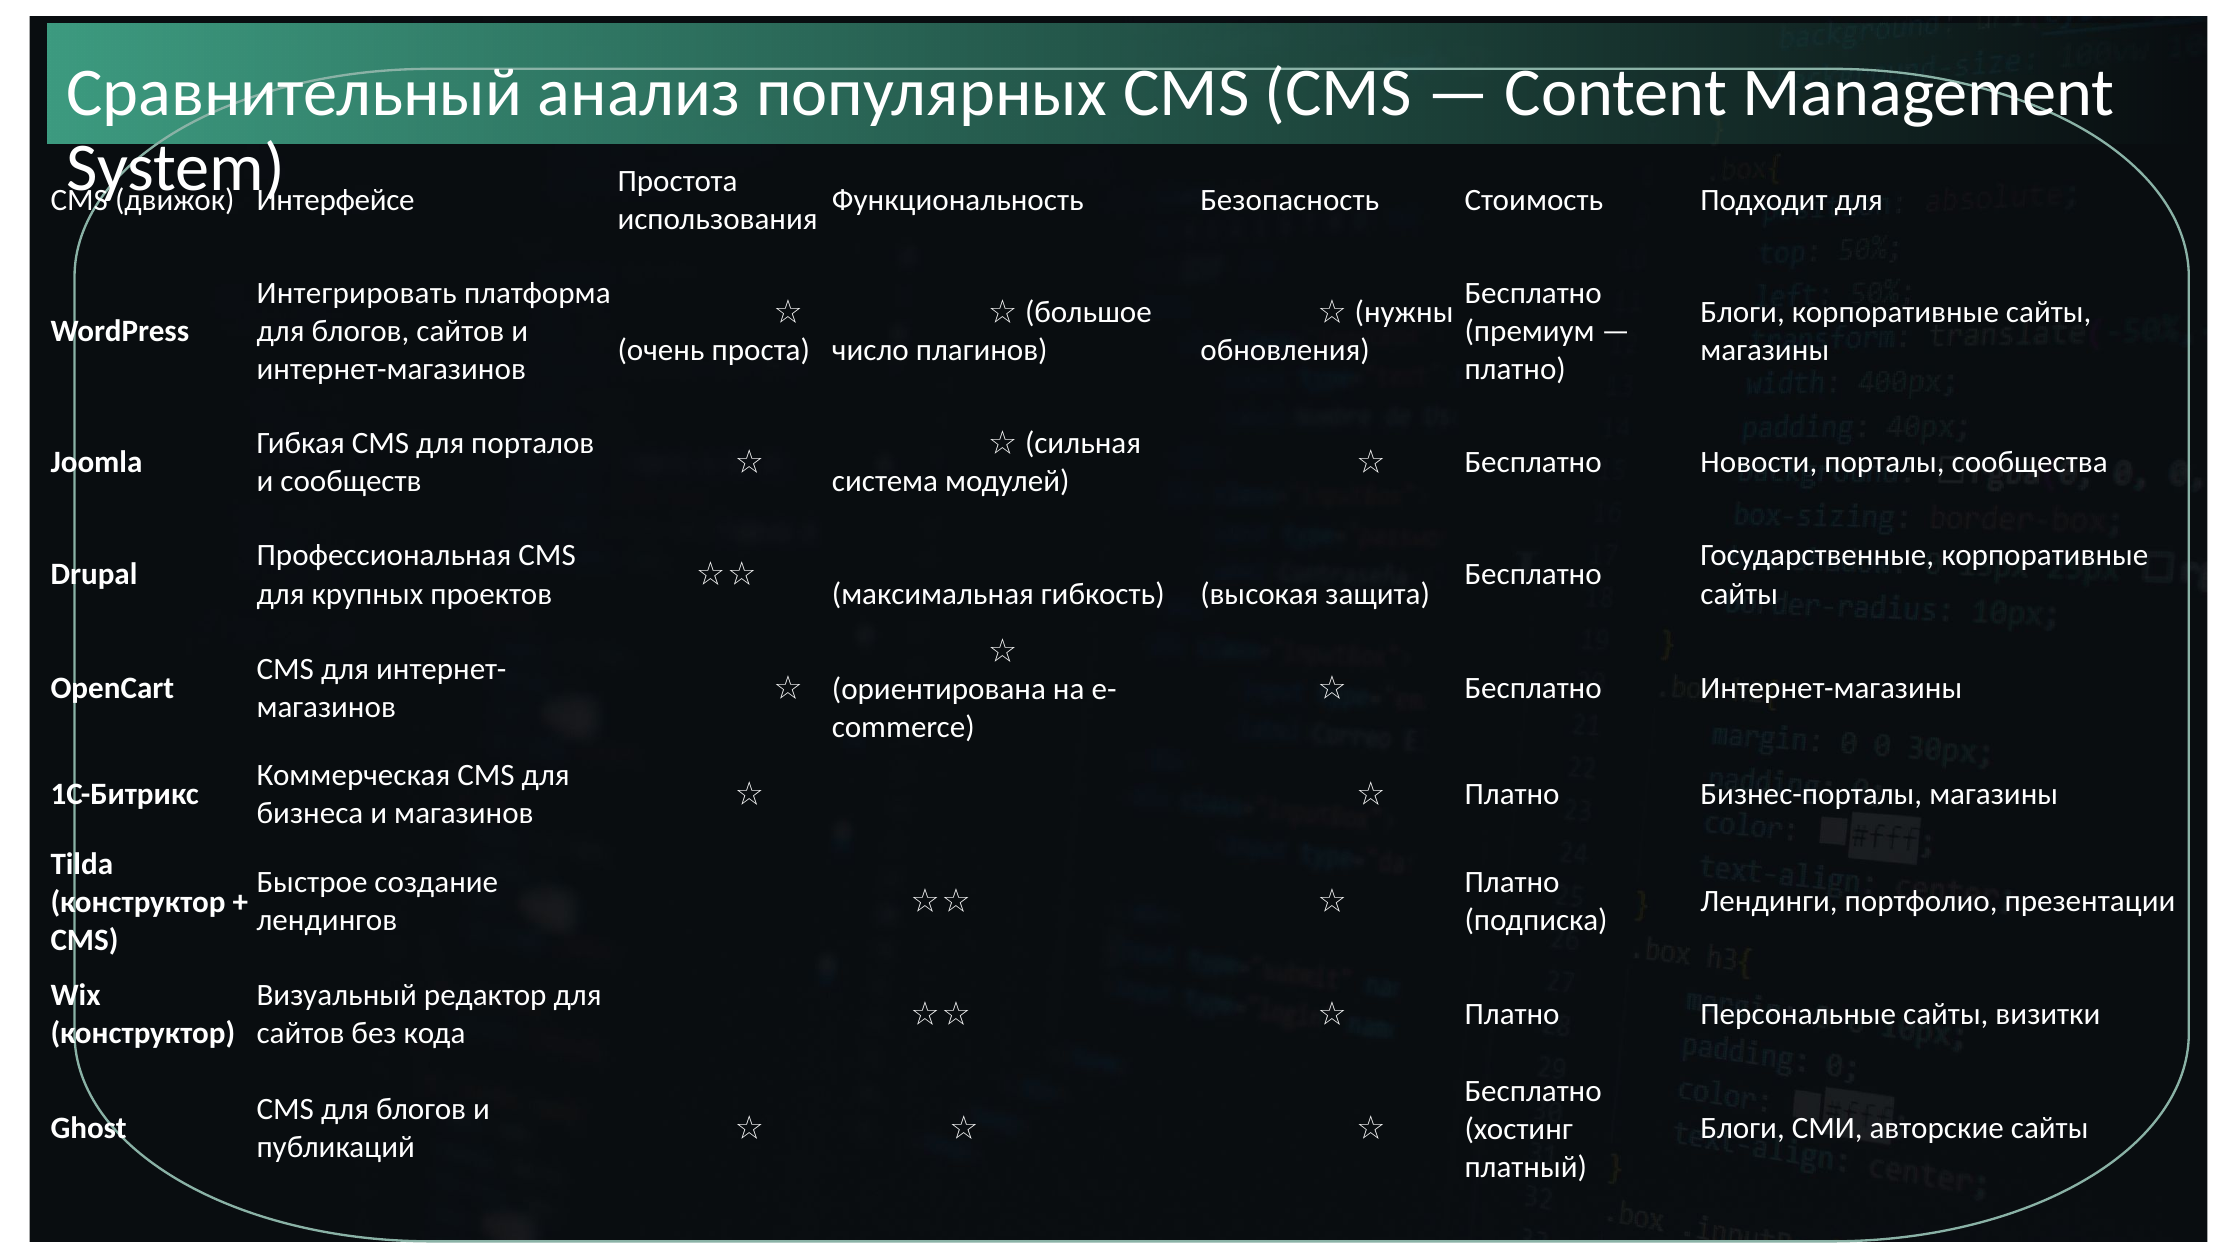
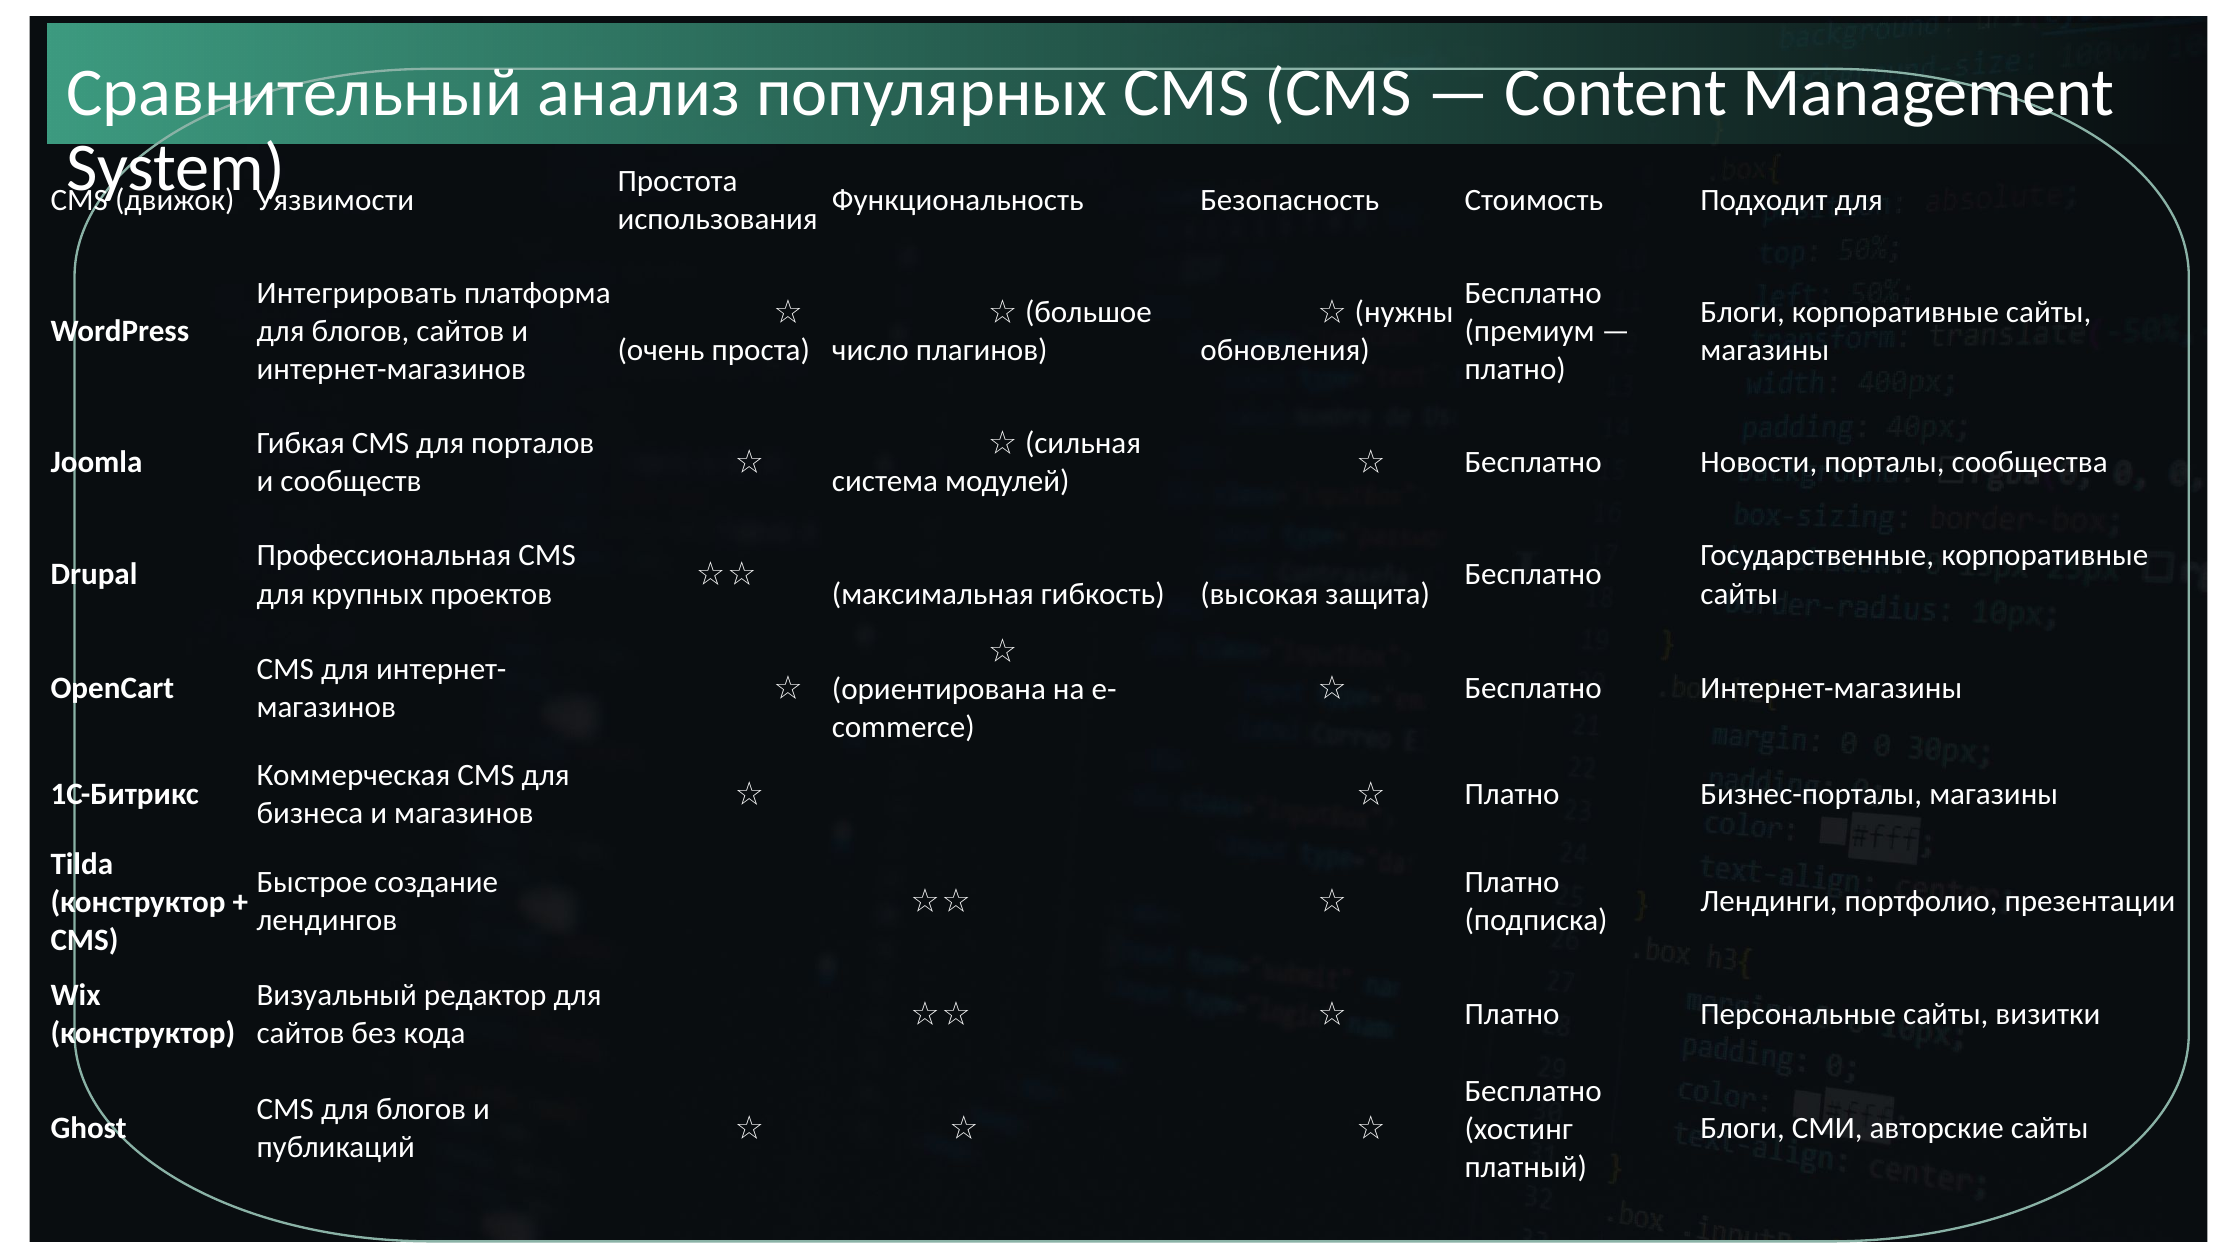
Интерфейсе: Интерфейсе -> Уязвимости (335, 200)
